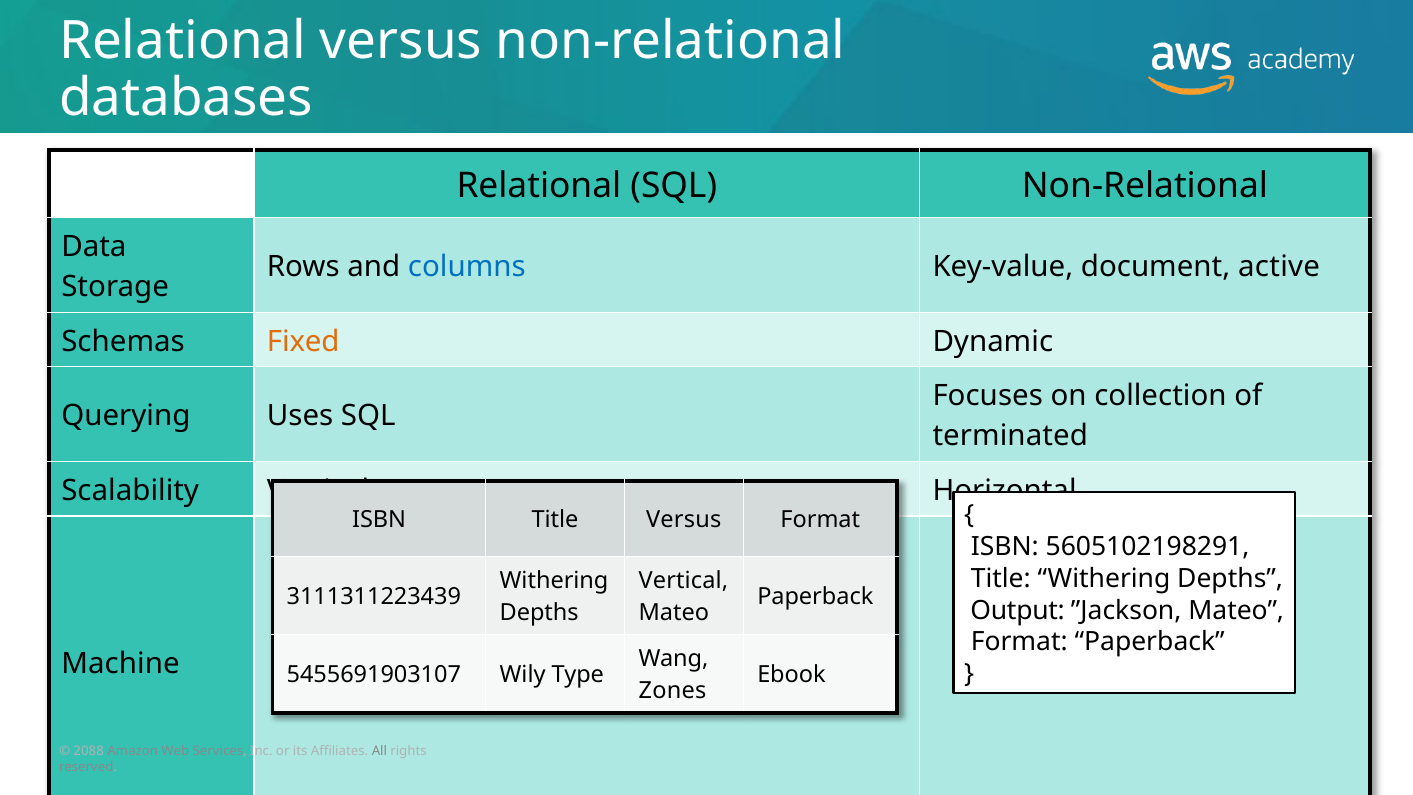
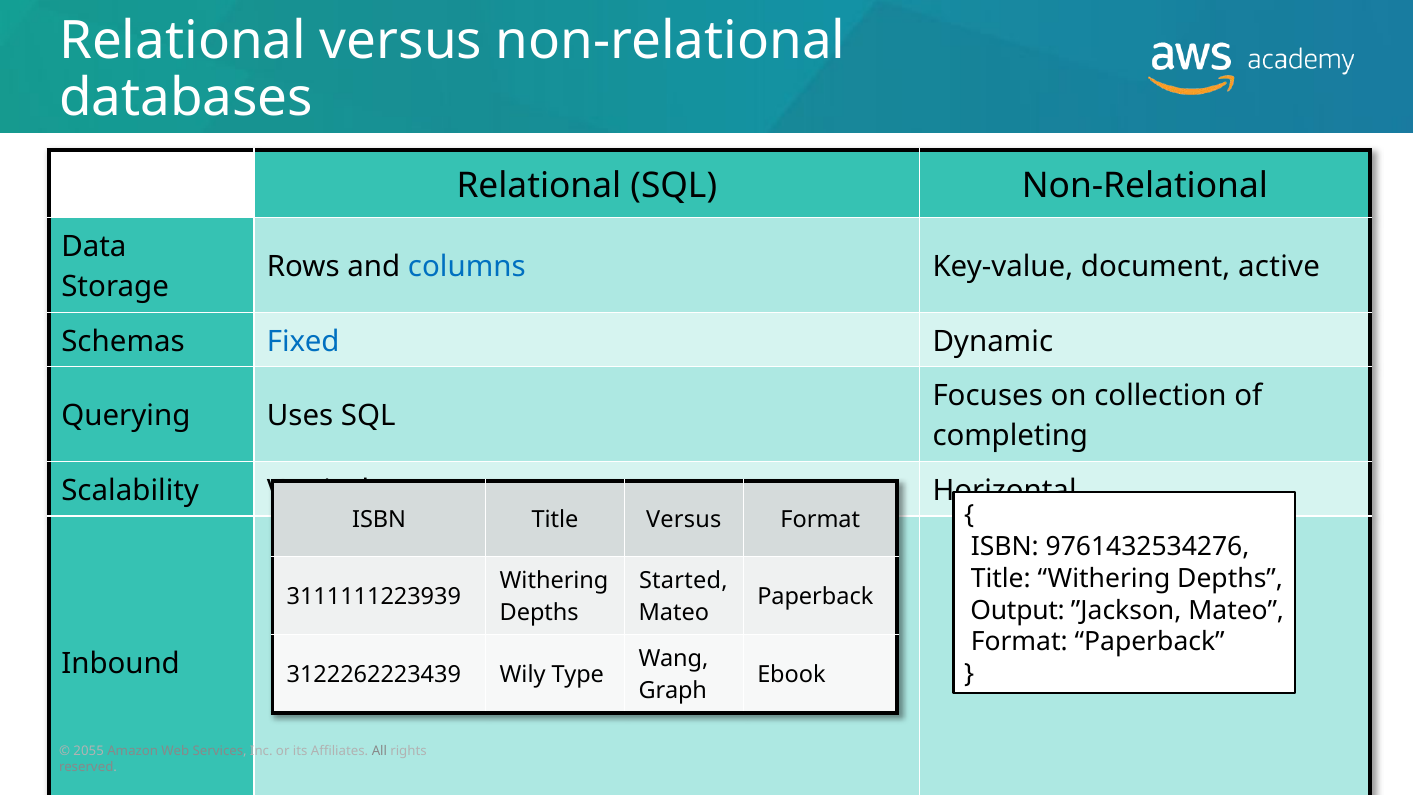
Fixed colour: orange -> blue (303, 341)
terminated: terminated -> completing (1010, 436)
5605102198291: 5605102198291 -> 9761432534276 (1148, 547)
Vertical: Vertical -> Started (683, 581)
3111311223439: 3111311223439 -> 3111111223939 (374, 597)
Machine: Machine -> Inbound (121, 664)
5455691903107: 5455691903107 -> 3122262223439 (374, 675)
Zones: Zones -> Graph (673, 691)
2088: 2088 -> 2055 (89, 751)
